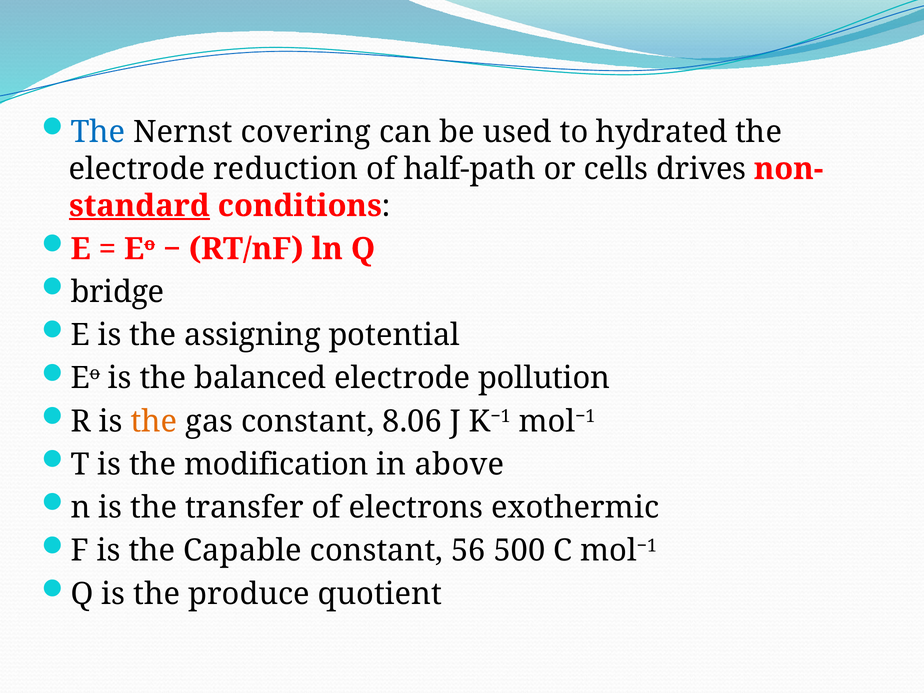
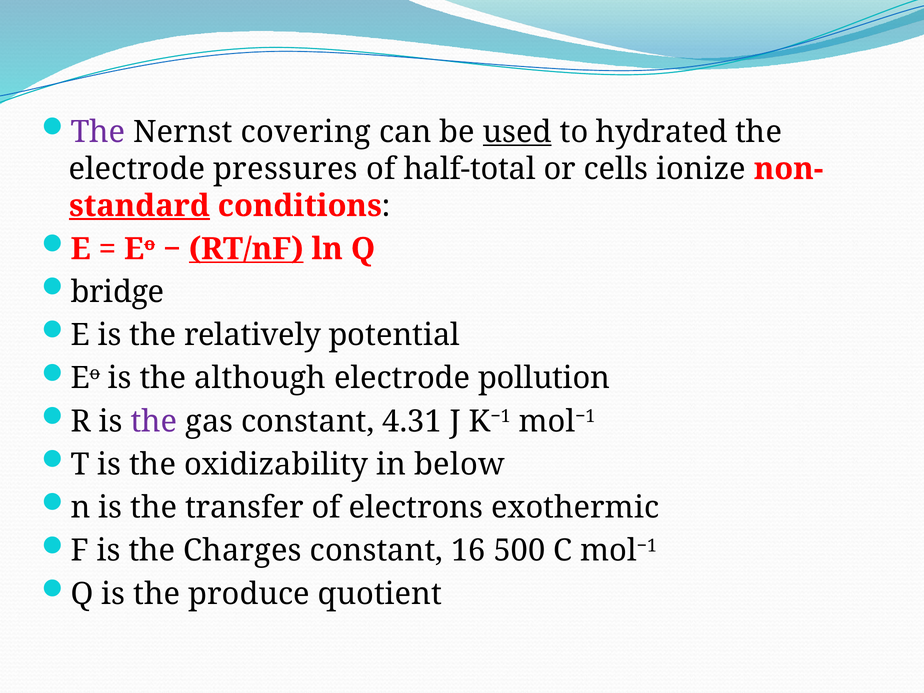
The colour: blue -> purple (98, 132)
used underline: none -> present (517, 132)
reduction: reduction -> pressures (286, 169)
half-path: half-path -> half-total (470, 169)
drives: drives -> ionize (701, 169)
RT/nF underline: none -> present (246, 249)
assigning: assigning -> relatively (253, 335)
balanced: balanced -> although (260, 378)
the colour: orange -> purple (154, 421)
8.06: 8.06 -> 4.31 (412, 421)
modification: modification -> oxidizability (276, 465)
above: above -> below (459, 465)
Capable: Capable -> Charges (243, 551)
56: 56 -> 16 (468, 551)
